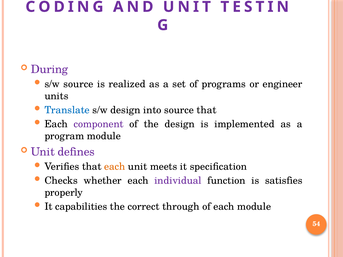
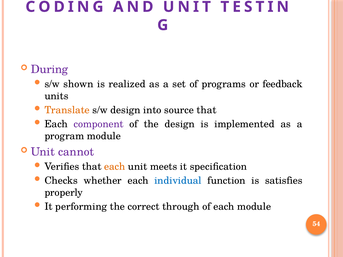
s/w source: source -> shown (78, 84)
engineer: engineer -> feedback (283, 84)
Translate colour: blue -> orange (67, 110)
defines: defines -> cannot (76, 152)
individual colour: purple -> blue (178, 181)
capabilities: capabilities -> performing (81, 207)
